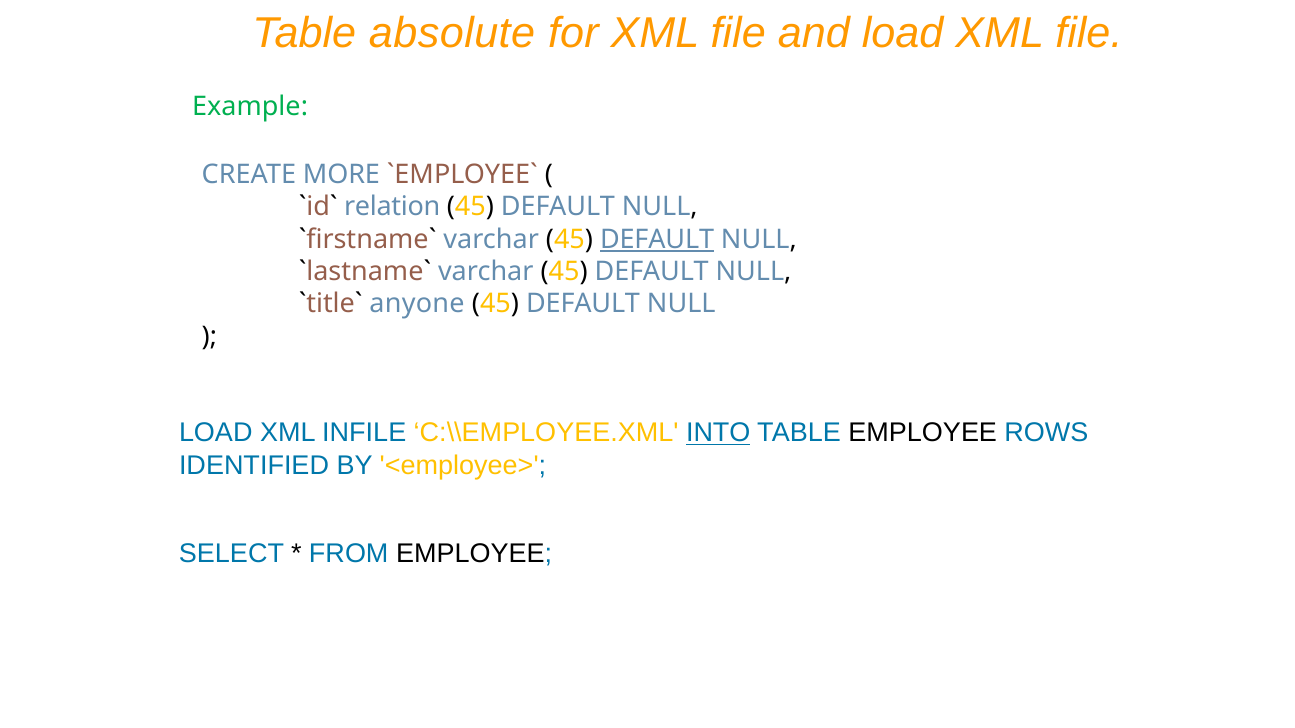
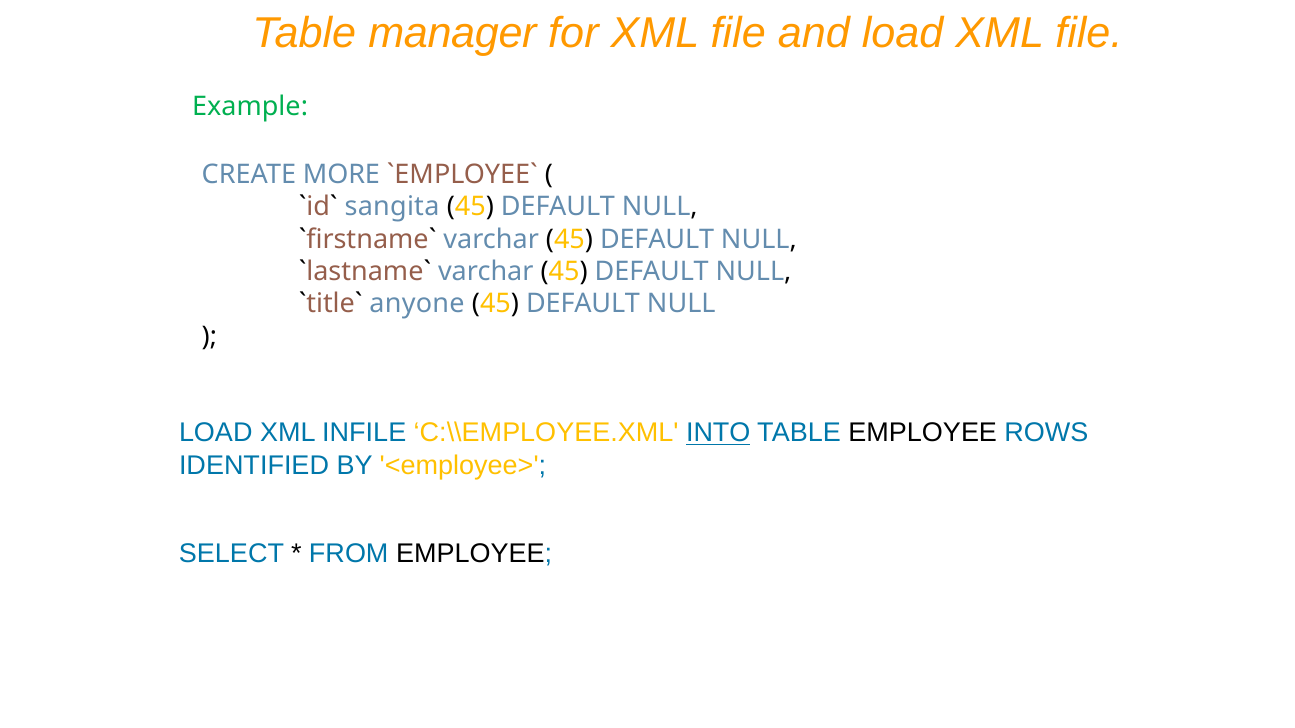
absolute: absolute -> manager (452, 34)
relation: relation -> sangita (392, 207)
DEFAULT underline: present -> none (657, 239)
